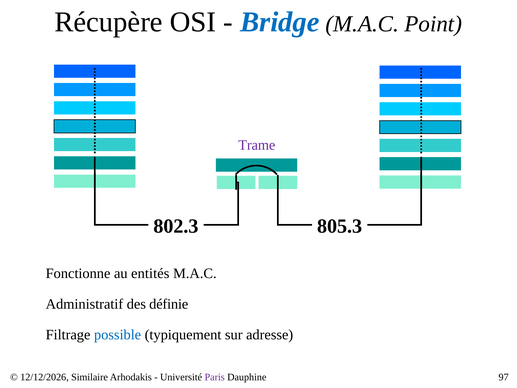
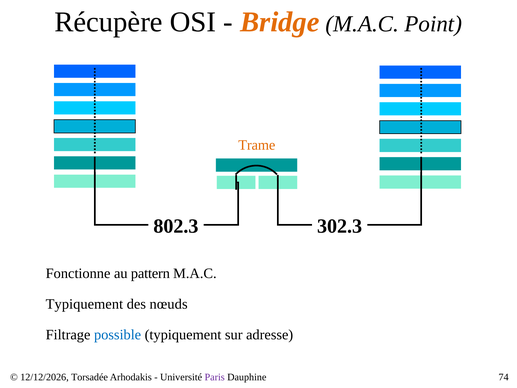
Bridge colour: blue -> orange (280, 22)
Trame colour: purple -> orange (257, 145)
805.3: 805.3 -> 302.3 (340, 226)
entités: entités -> pattern (150, 273)
Administratif: Administratif -> Typiquement (84, 304)
définie: définie -> nœuds (169, 304)
Similaire: Similaire -> Torsadée (90, 377)
97: 97 -> 74 (504, 377)
